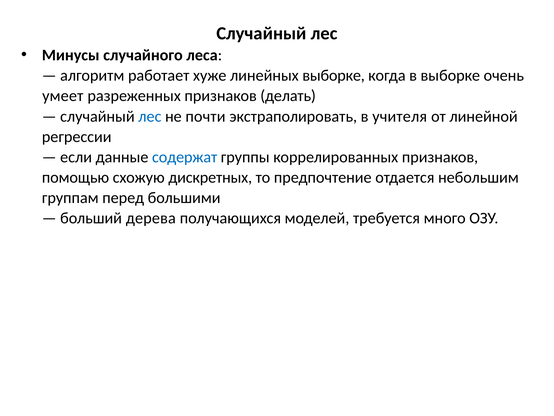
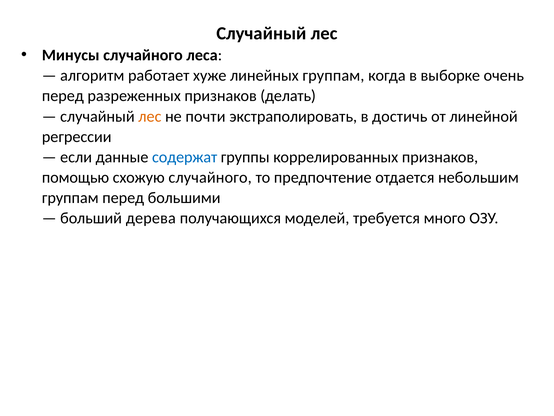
линейных выборке: выборке -> группам (333, 75)
умеет: умеет -> перед (63, 96)
лес colour: blue -> orange (150, 116)
учителя: учителя -> достичь (400, 116)
схожую дискретных: дискретных -> случайного (210, 177)
